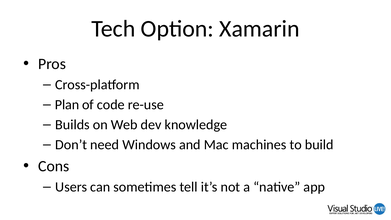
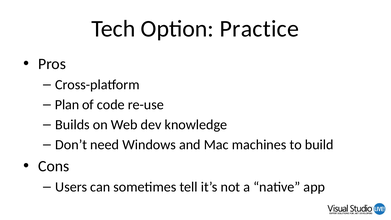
Xamarin: Xamarin -> Practice (259, 29)
